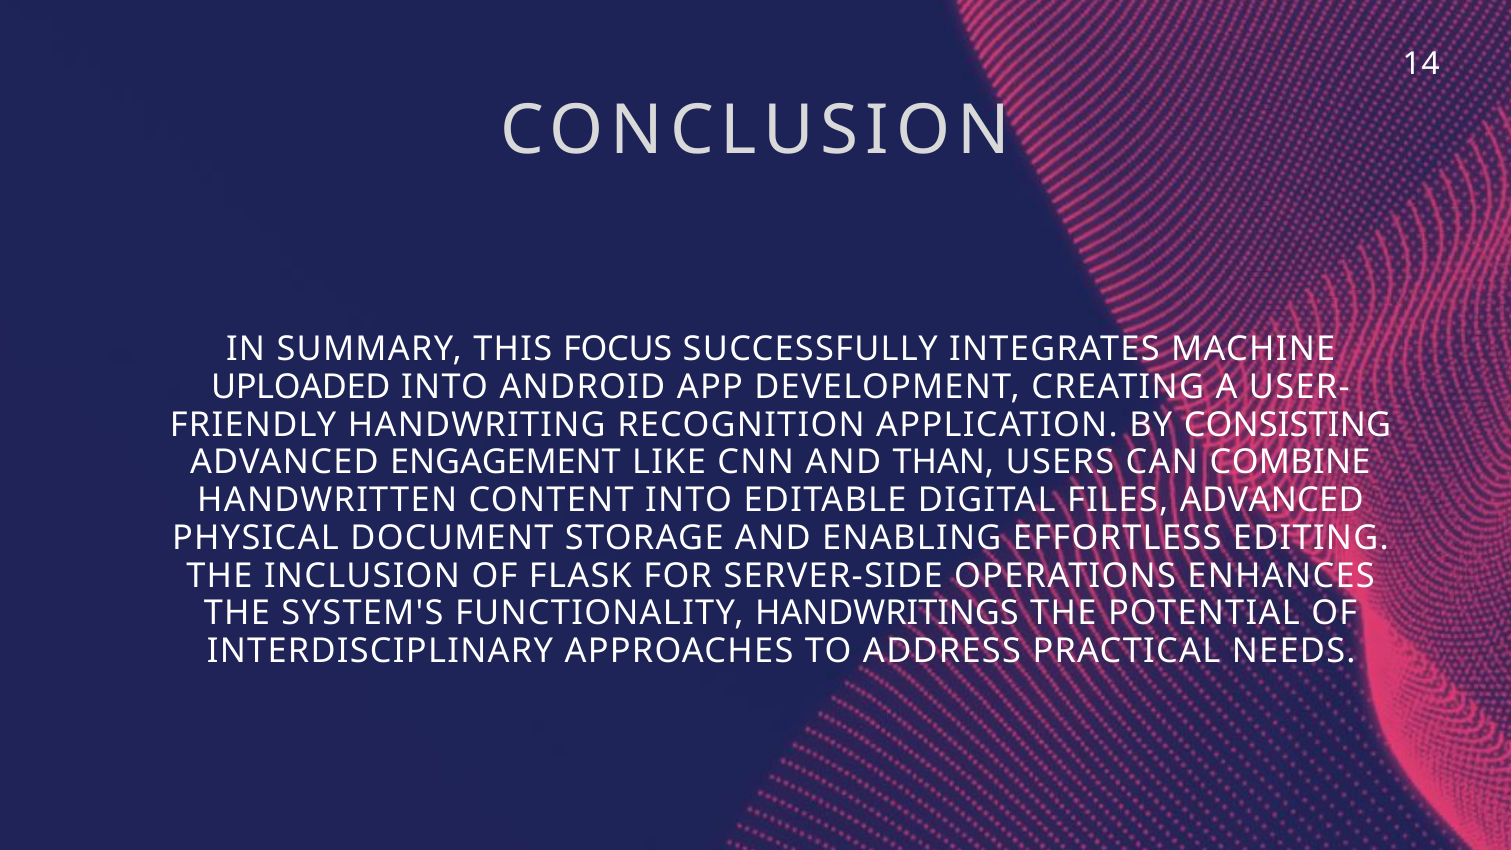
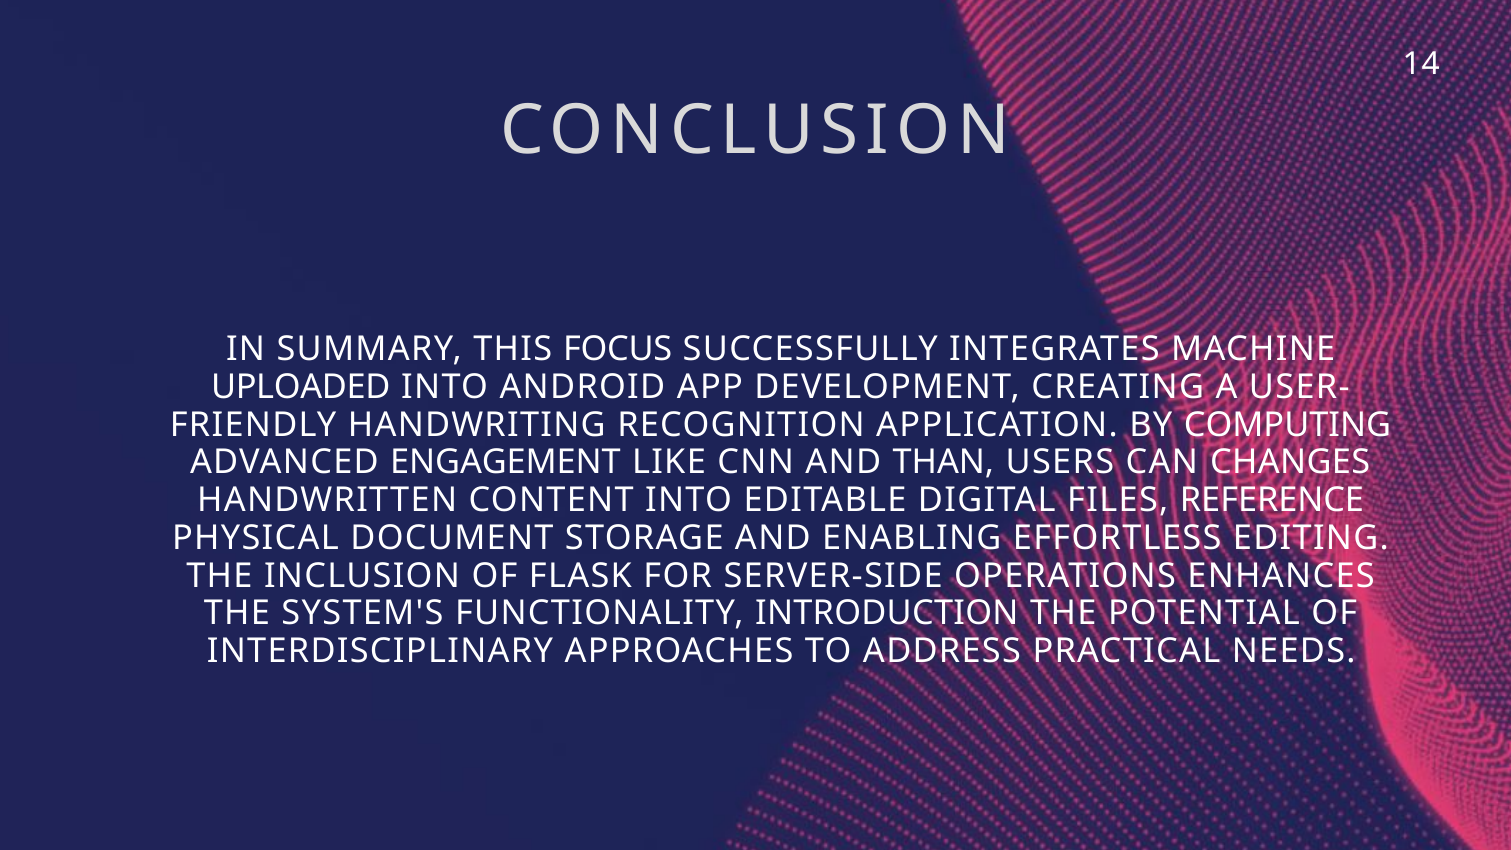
CONSISTING: CONSISTING -> COMPUTING (1287, 425)
COMBINE: COMBINE -> CHANGES (1290, 463)
FILES ADVANCED: ADVANCED -> REFERENCE (1272, 500)
HANDWRITINGS: HANDWRITINGS -> INTRODUCTION (887, 613)
